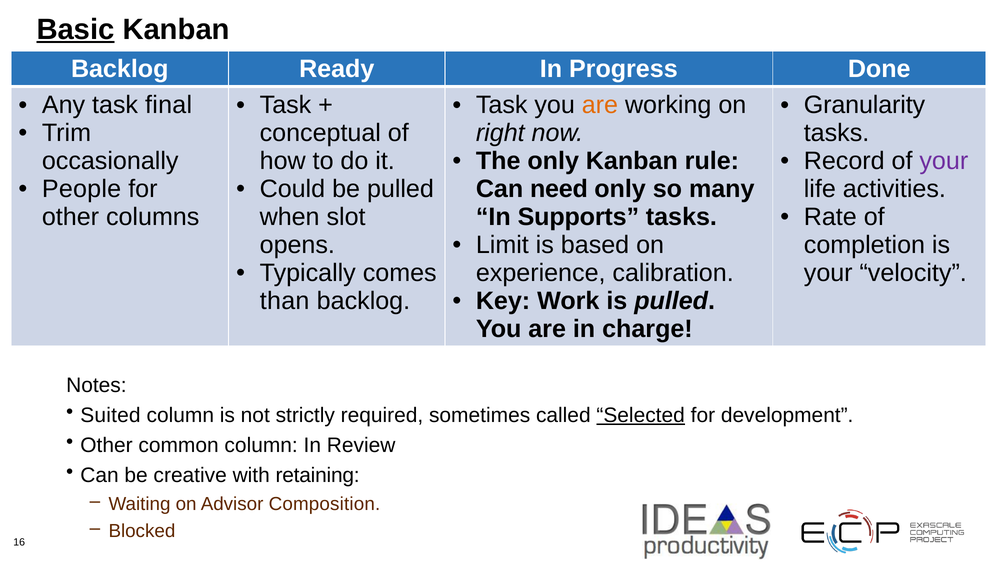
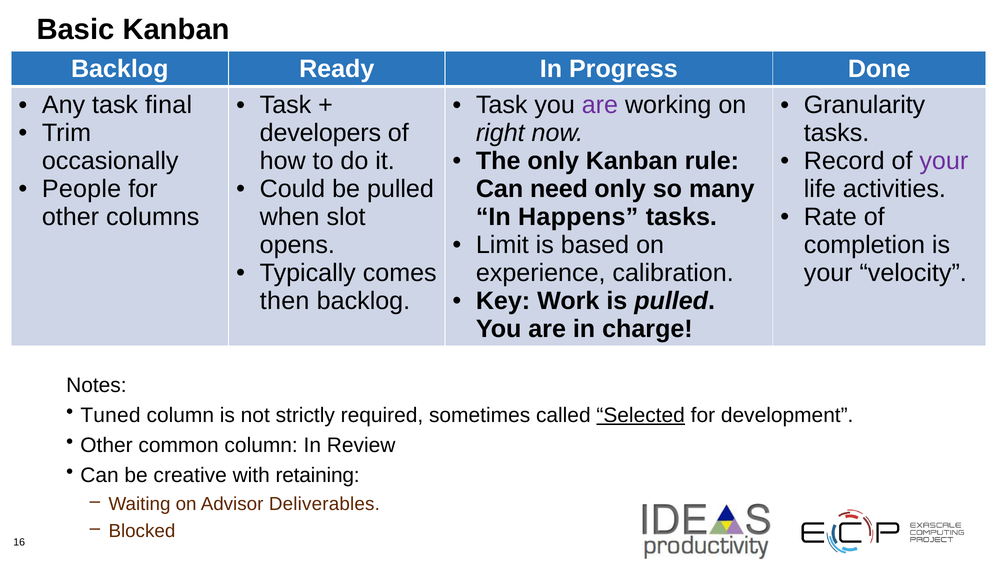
Basic underline: present -> none (76, 29)
are colour: orange -> purple (600, 105)
conceptual: conceptual -> developers (320, 133)
Supports: Supports -> Happens (578, 217)
than: than -> then (285, 300)
Suited: Suited -> Tuned (110, 415)
Composition: Composition -> Deliverables (324, 503)
